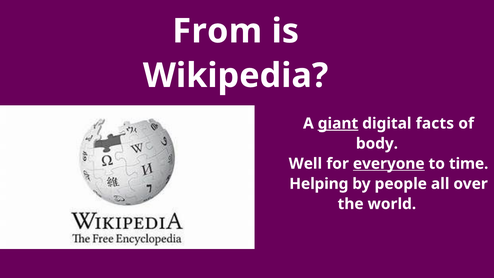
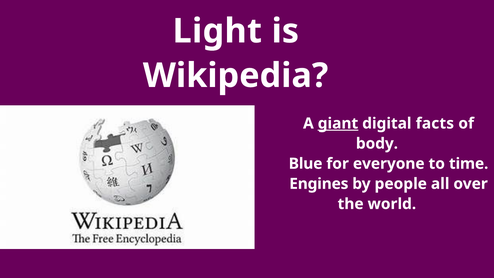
From: From -> Light (217, 31)
Well: Well -> Blue (306, 164)
everyone underline: present -> none (389, 164)
Helping: Helping -> Engines (319, 184)
